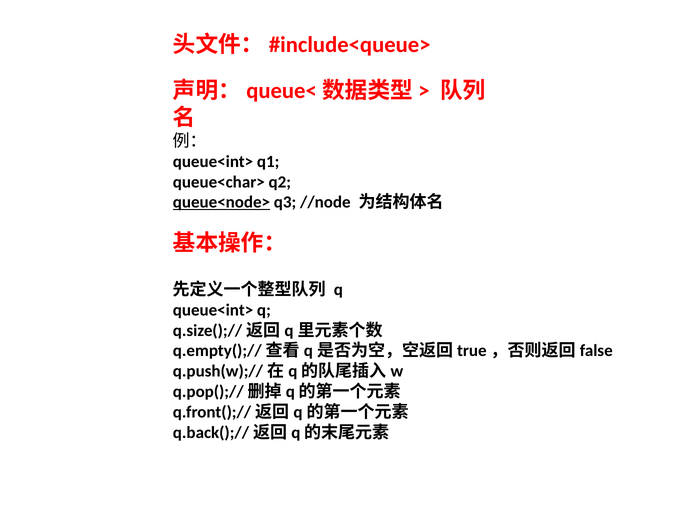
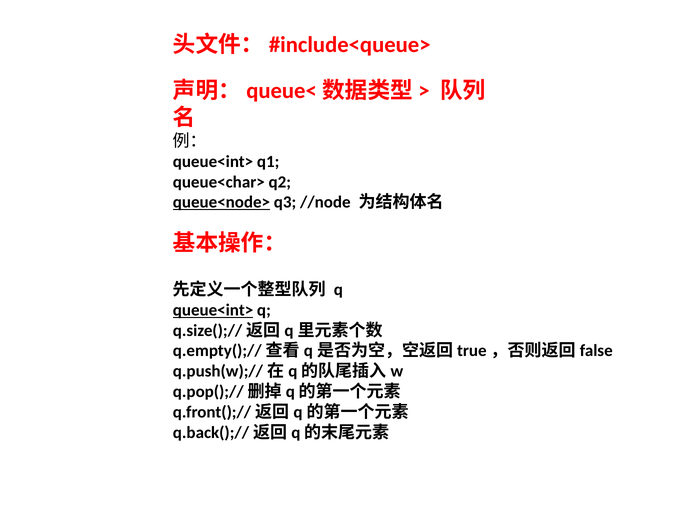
queue<int> underline: none -> present (213, 310)
